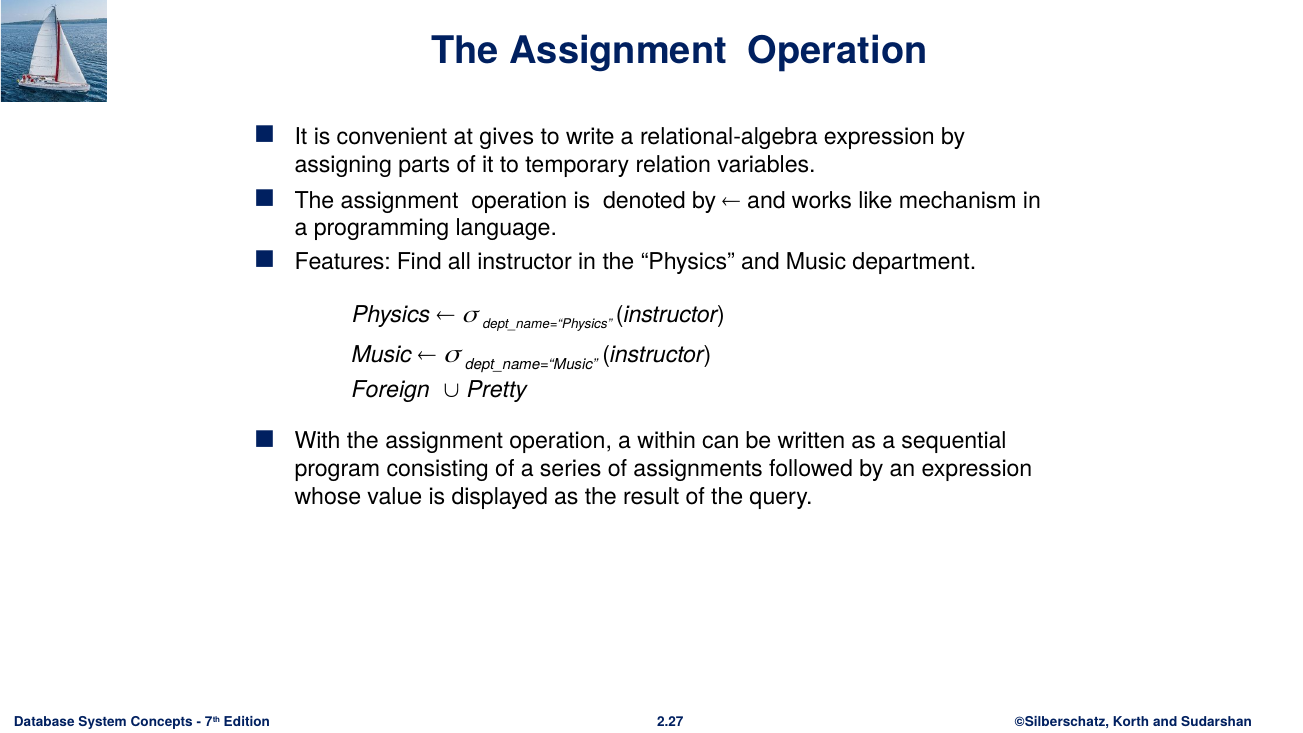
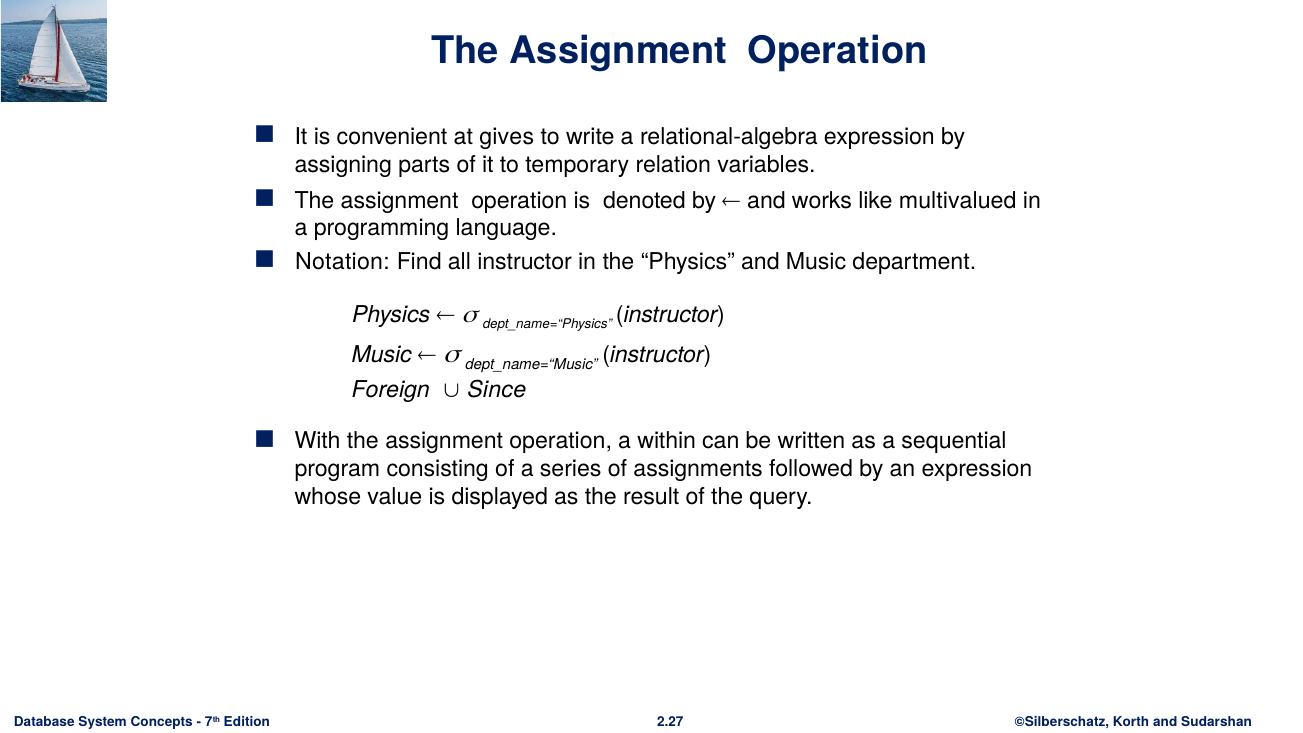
mechanism: mechanism -> multivalued (958, 201)
Features: Features -> Notation (342, 261)
Pretty: Pretty -> Since (497, 390)
